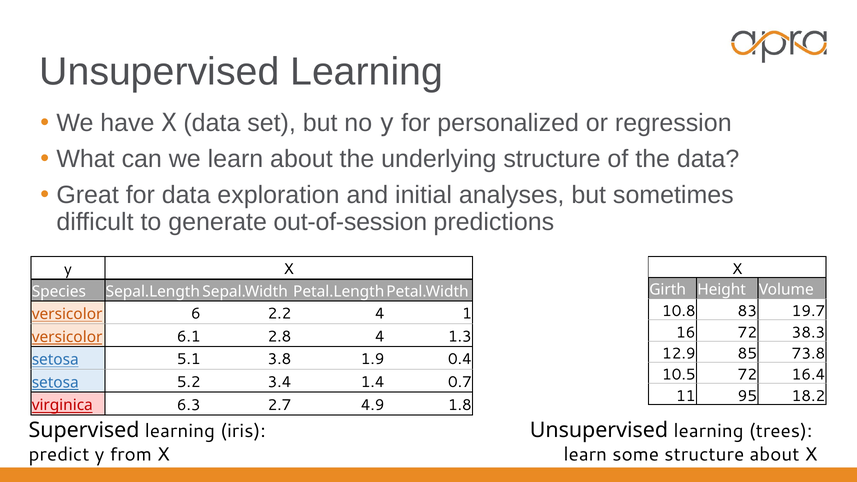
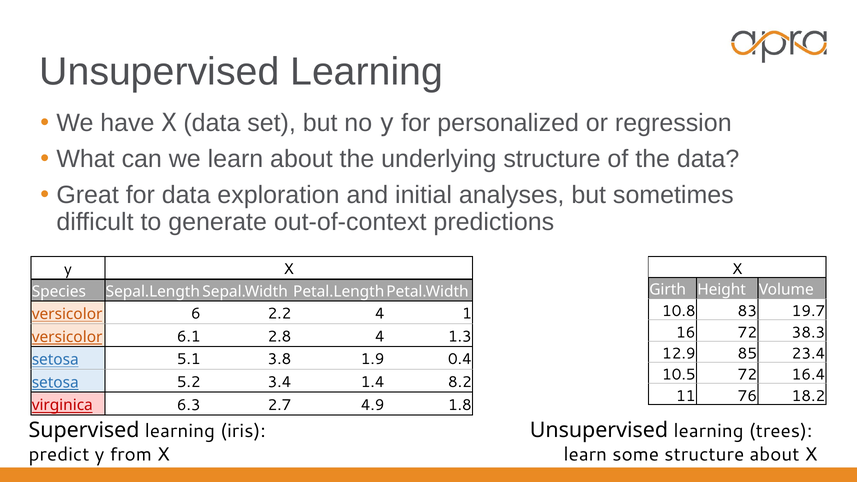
out-of-session: out-of-session -> out-of-context (350, 222)
73.8: 73.8 -> 23.4 (808, 354)
0.7: 0.7 -> 8.2 (460, 382)
95: 95 -> 76 (747, 396)
